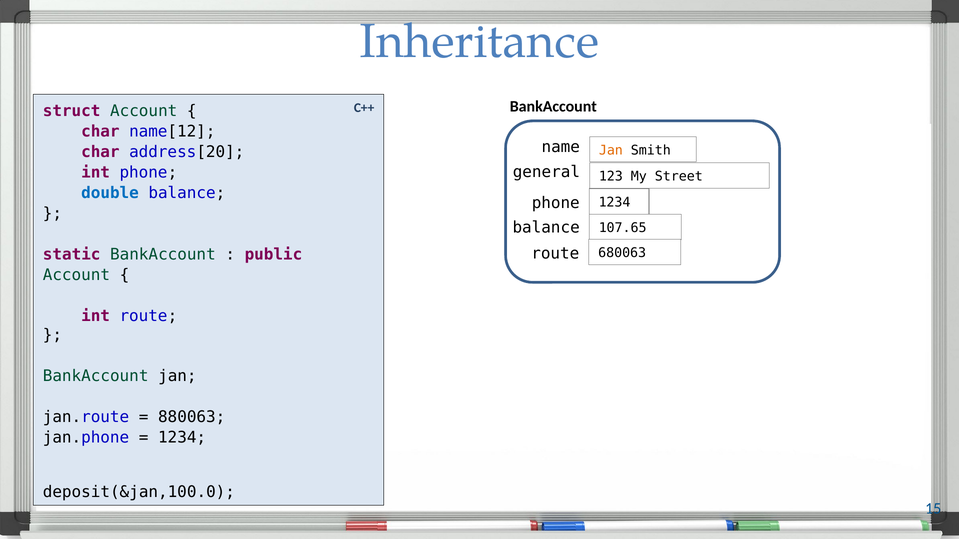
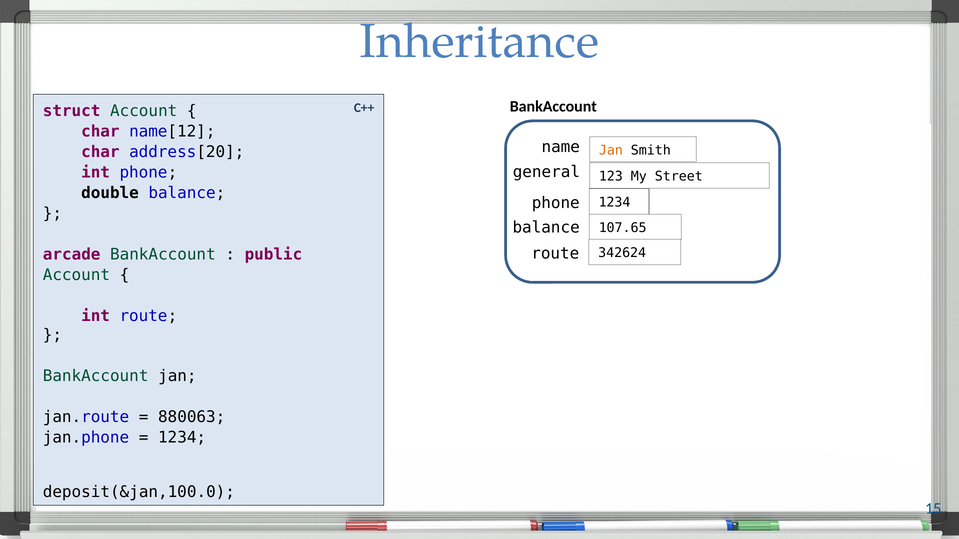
double colour: blue -> black (110, 193)
680063: 680063 -> 342624 (622, 253)
static: static -> arcade (72, 255)
